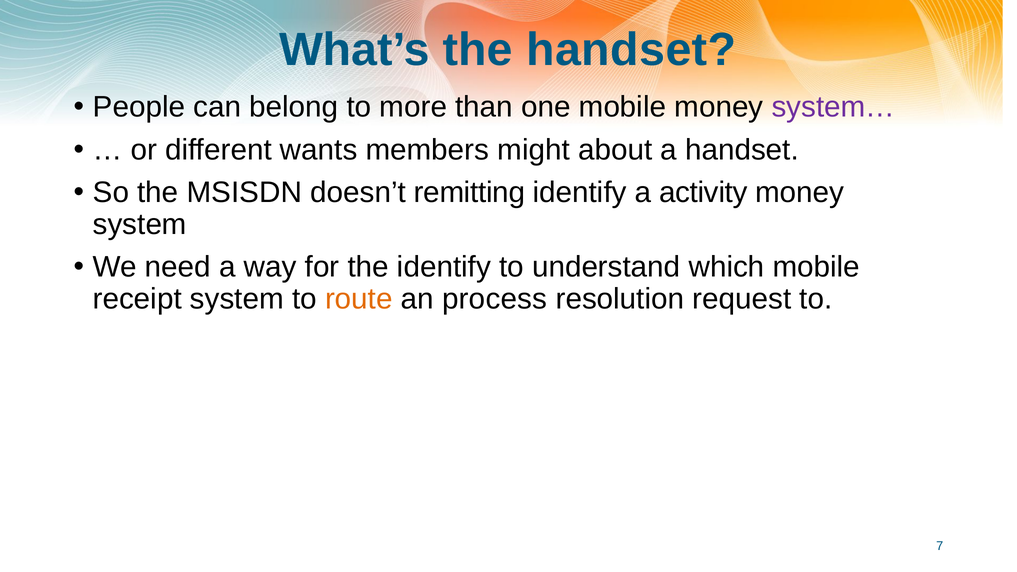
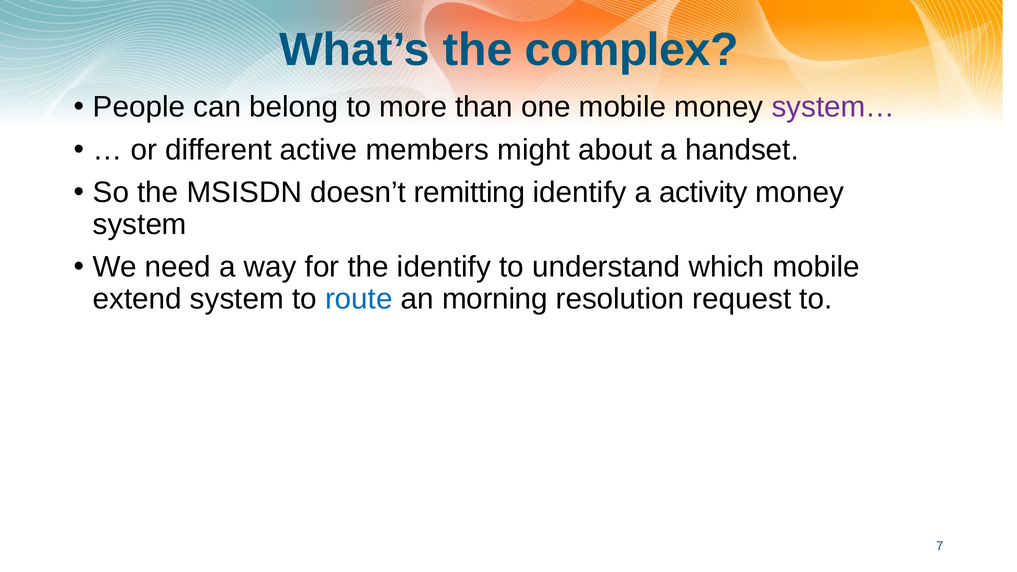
the handset: handset -> complex (632, 50)
wants: wants -> active (319, 150)
receipt: receipt -> extend (137, 299)
route colour: orange -> blue (359, 299)
process: process -> morning (495, 299)
